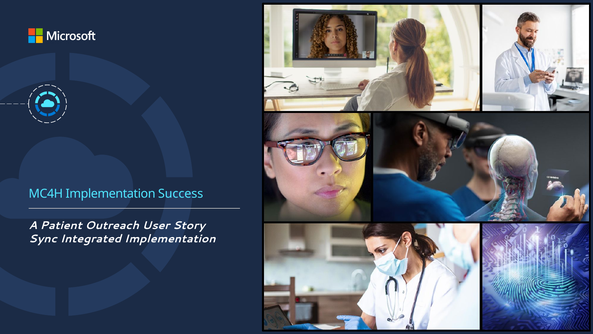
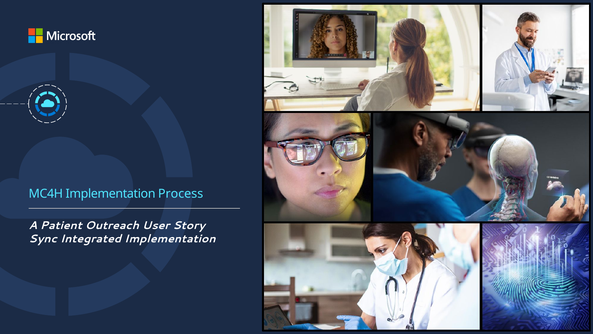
Success: Success -> Process (181, 193)
